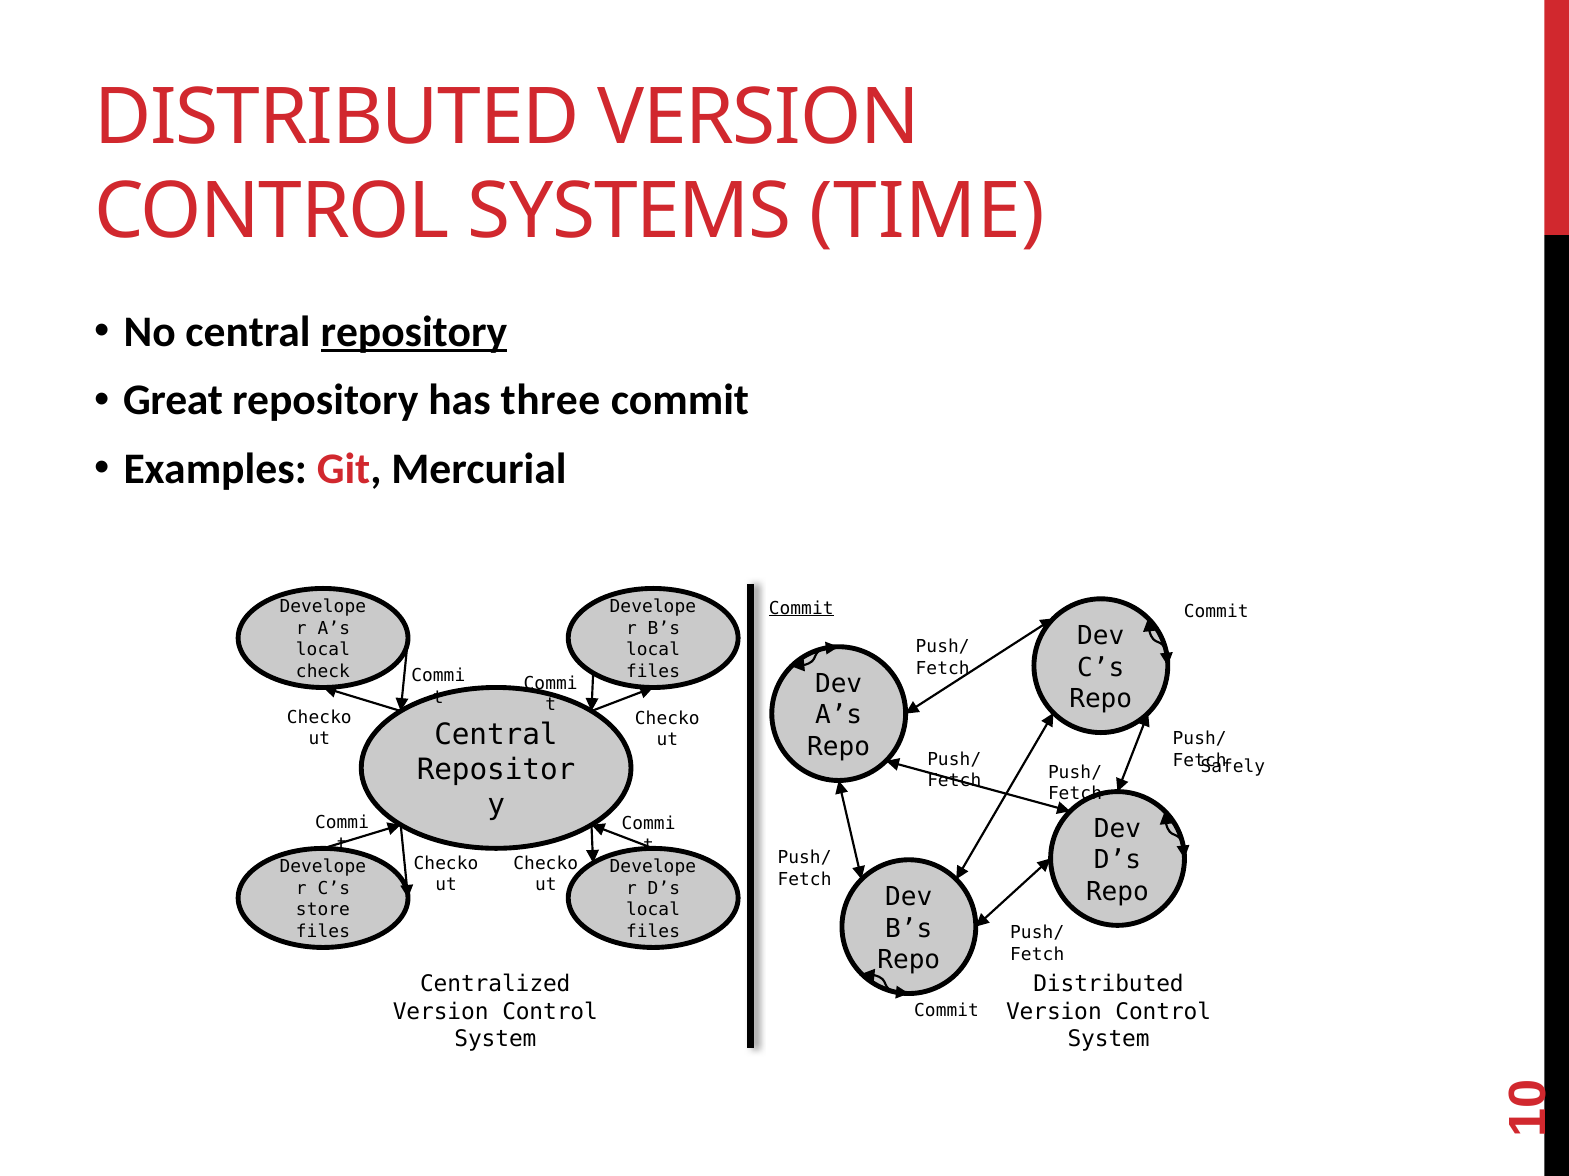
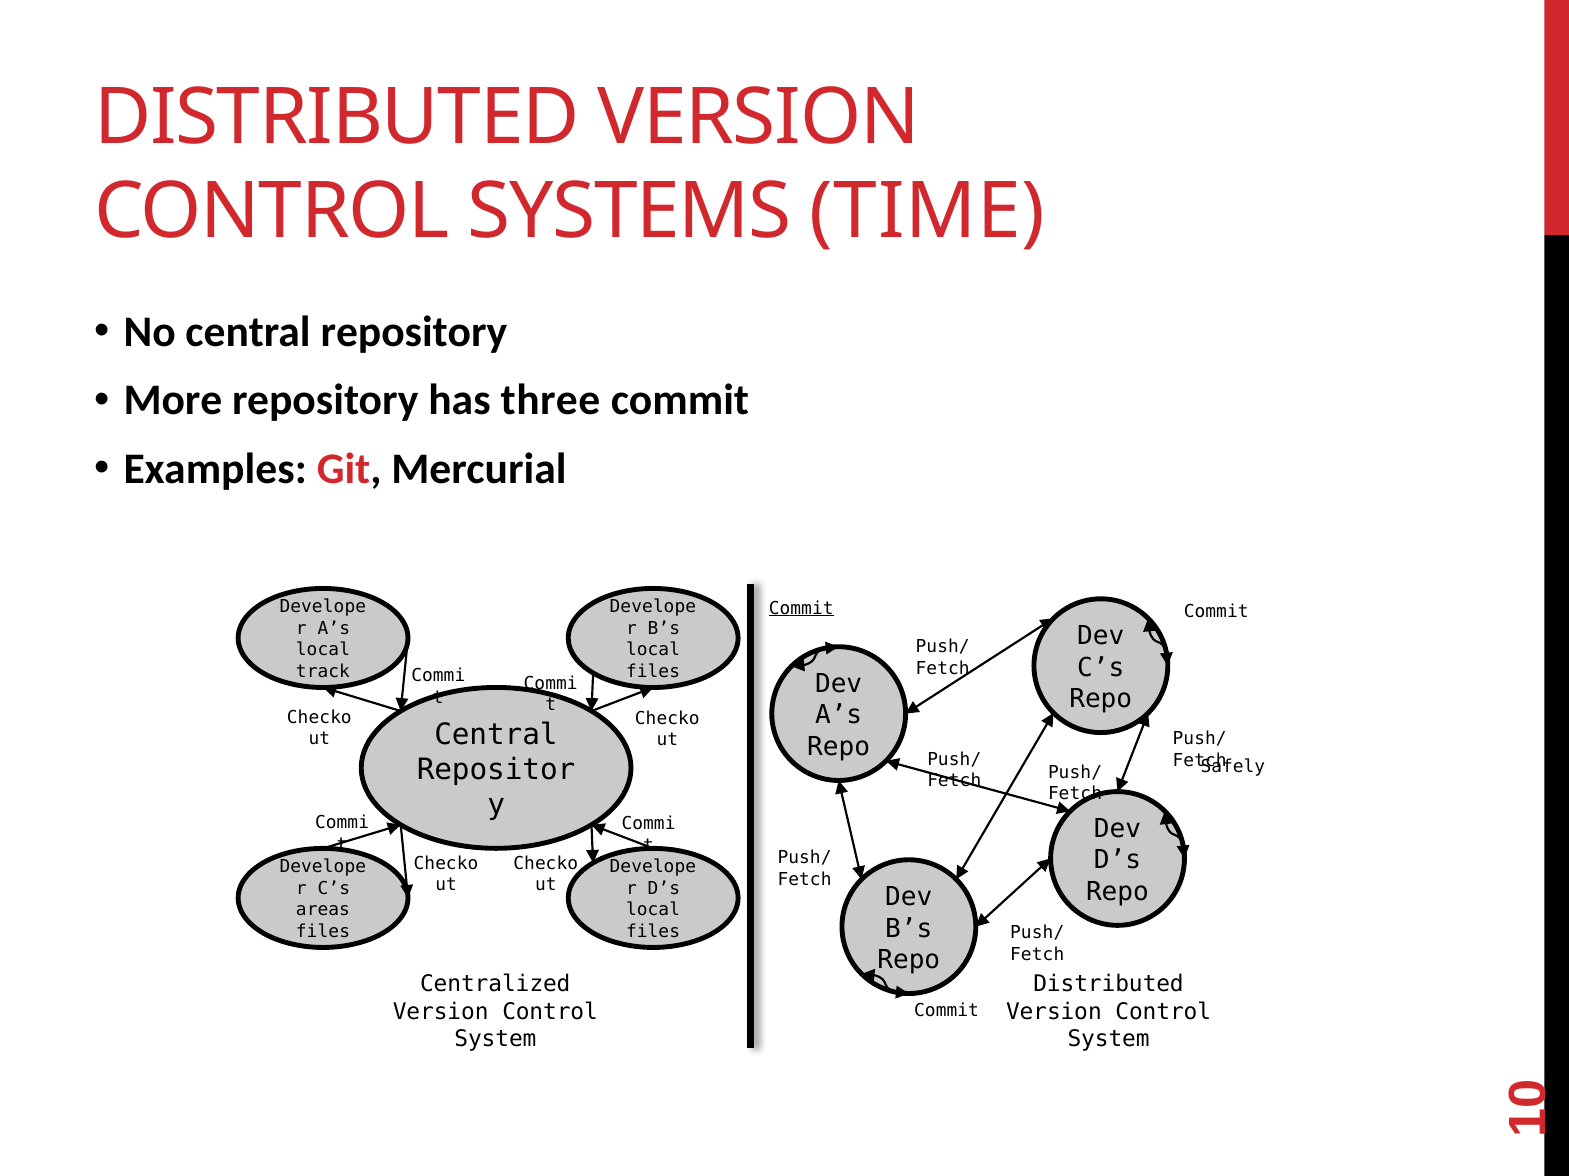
repository underline: present -> none (414, 332)
Great: Great -> More (173, 401)
check: check -> track (323, 672)
store: store -> areas (323, 911)
